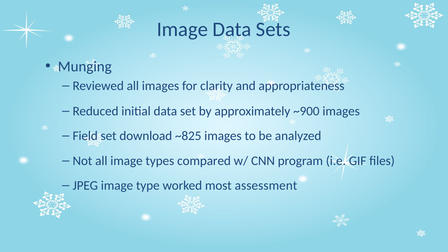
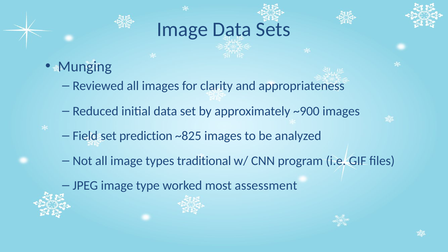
download: download -> prediction (146, 136)
compared: compared -> traditional (204, 161)
